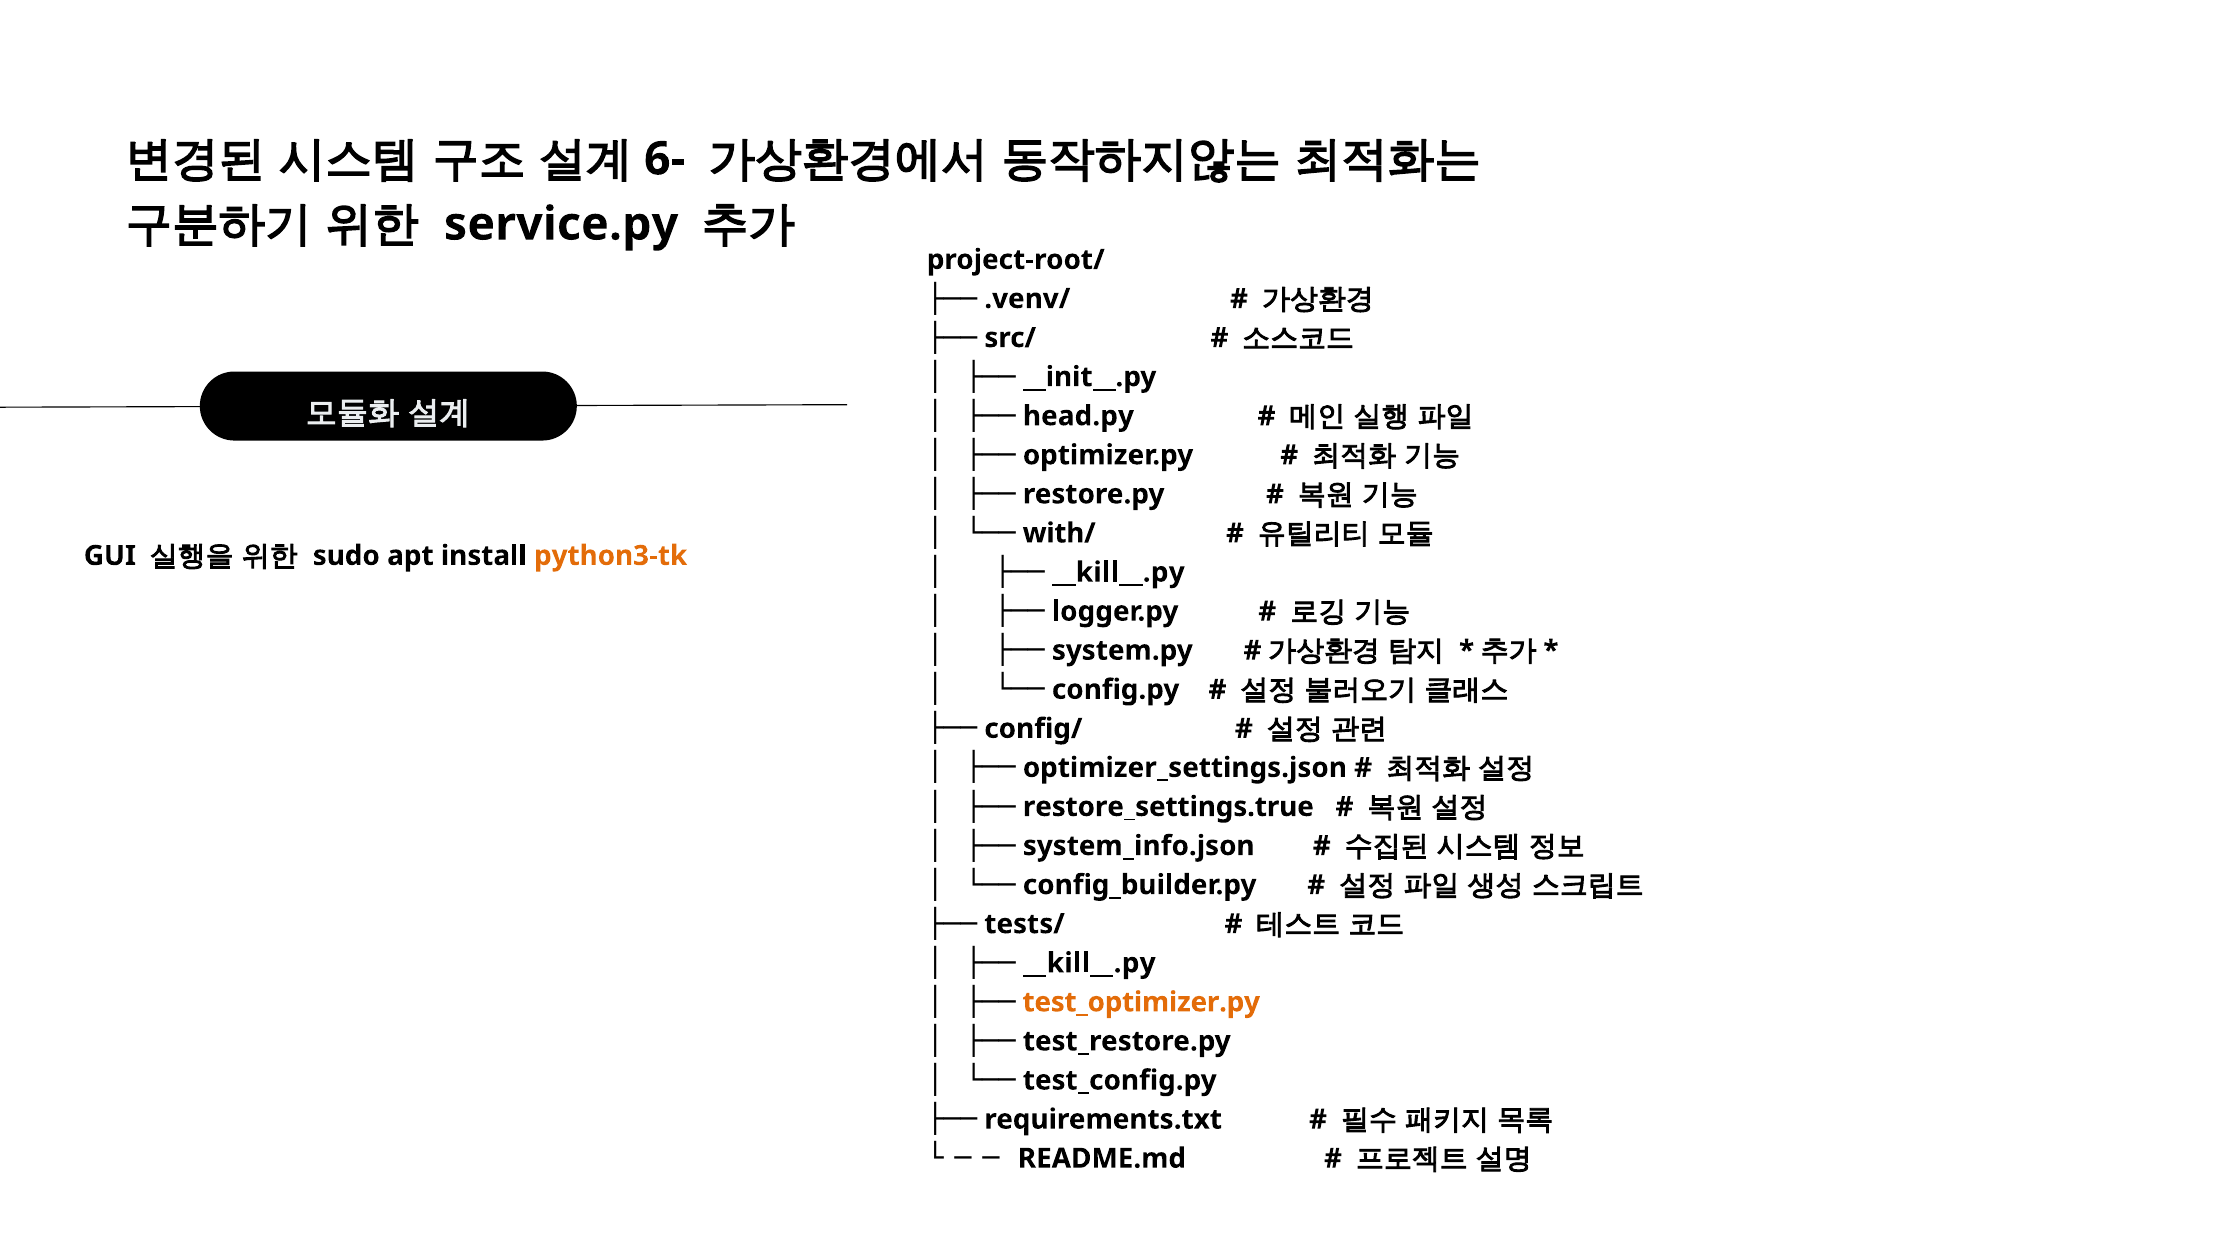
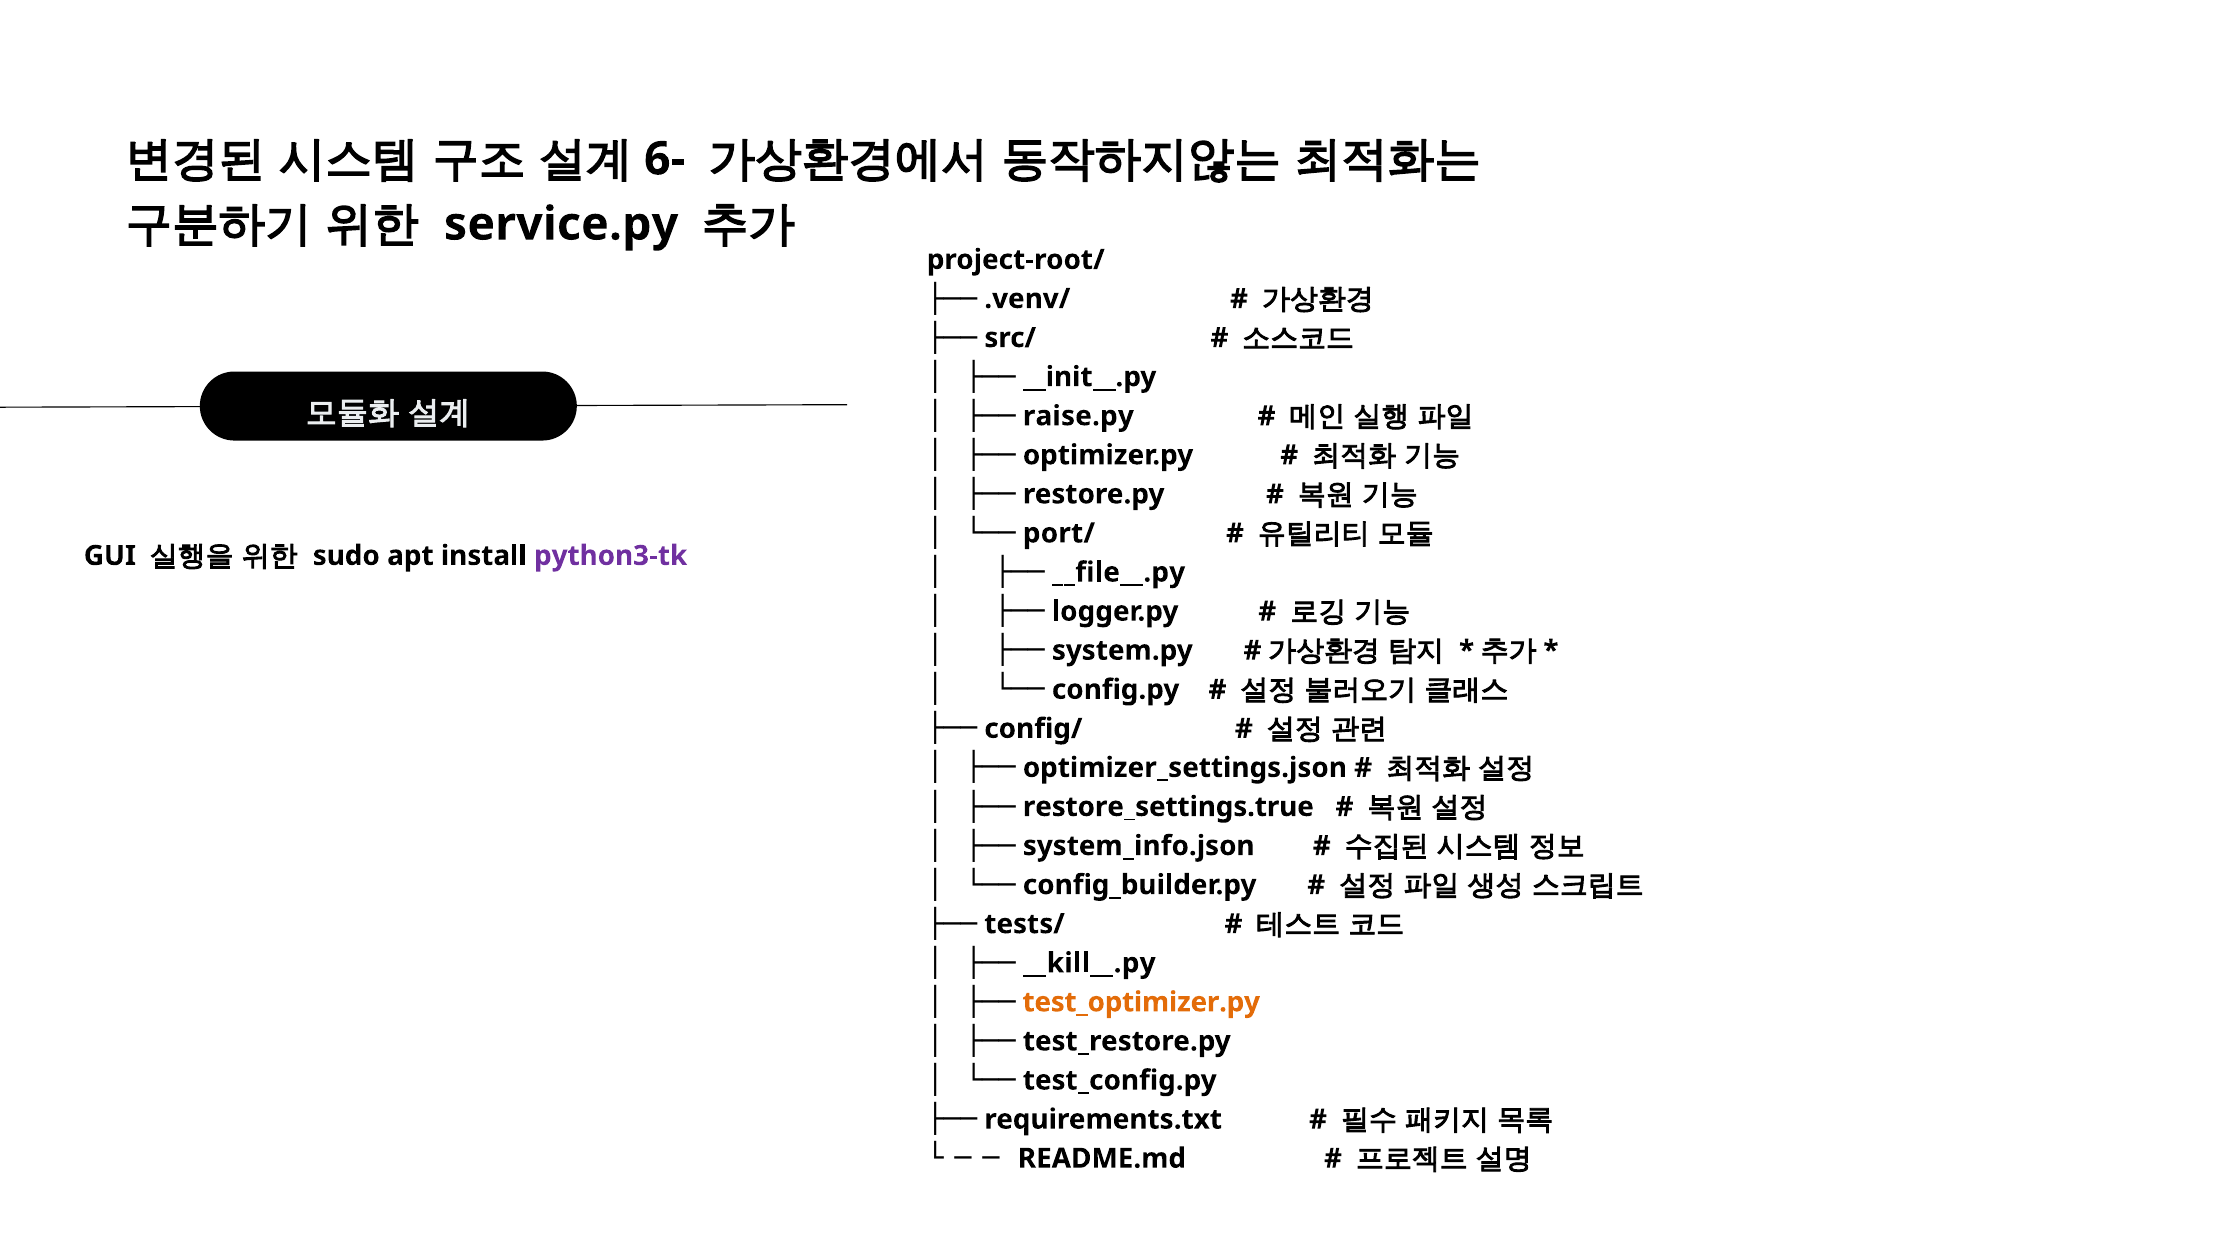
head.py: head.py -> raise.py (1078, 416)
with/: with/ -> port/ (1059, 534)
python3-tk colour: orange -> purple (611, 556)
__kill__.py: __kill__.py -> __file__.py (1119, 573)
